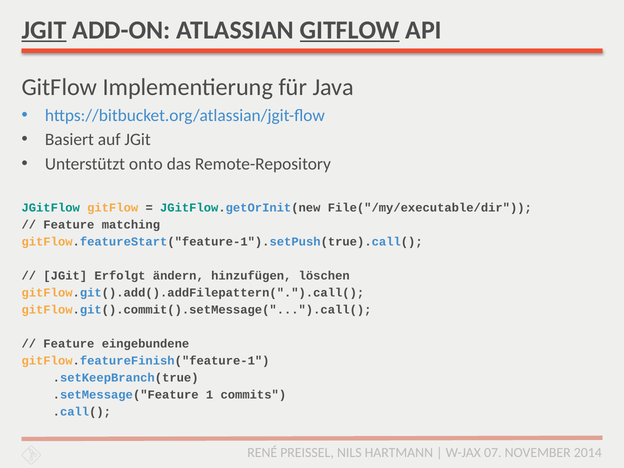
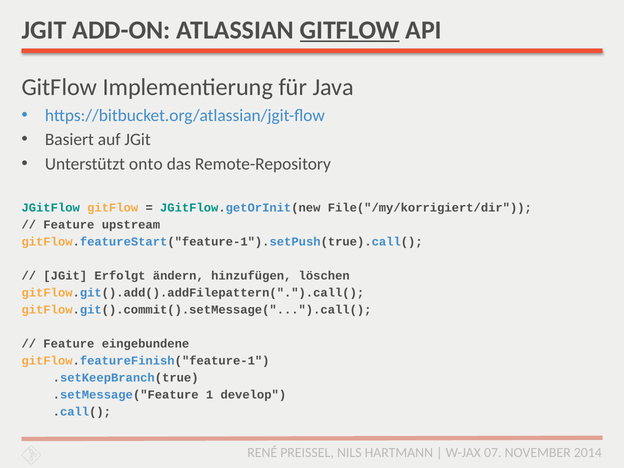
JGIT underline: present -> none (44, 30)
File("/my/executable/dir: File("/my/executable/dir -> File("/my/korrigiert/dir (430, 208)
matching: matching -> upstream (131, 225)
commits: commits -> develop (253, 395)
